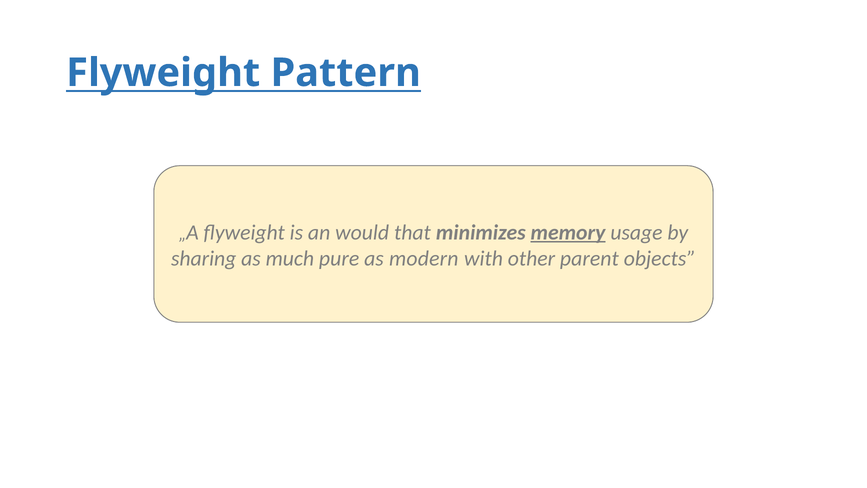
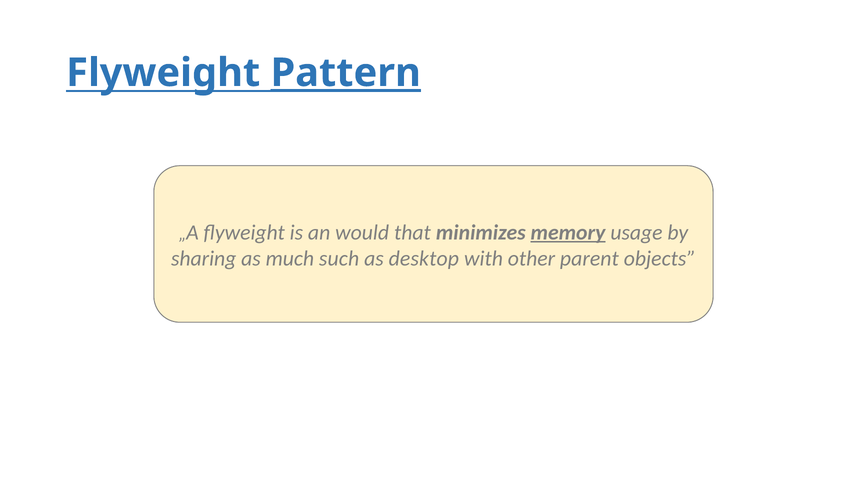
Pattern underline: none -> present (346, 73)
pure: pure -> such (339, 258)
modern: modern -> desktop (424, 258)
